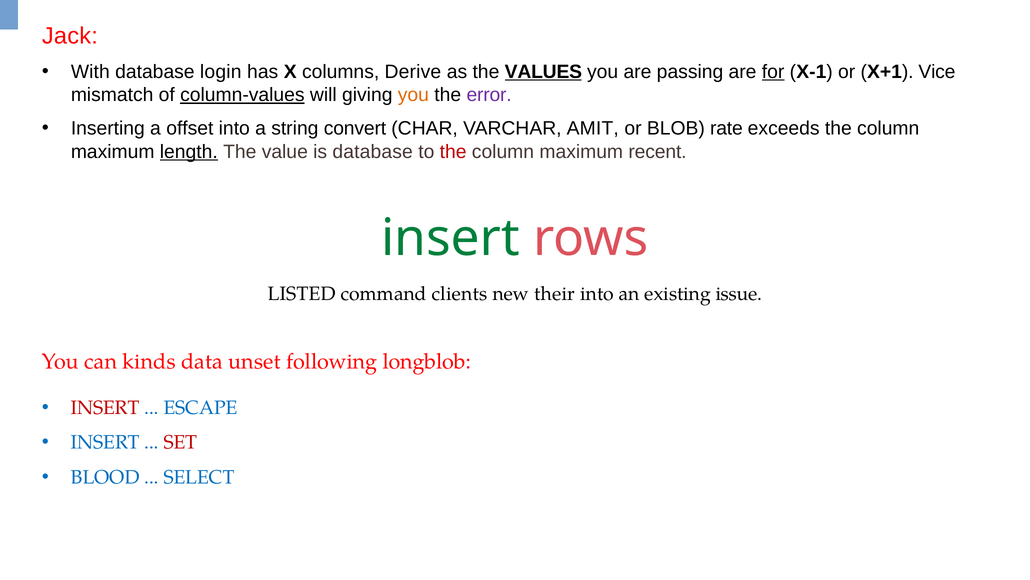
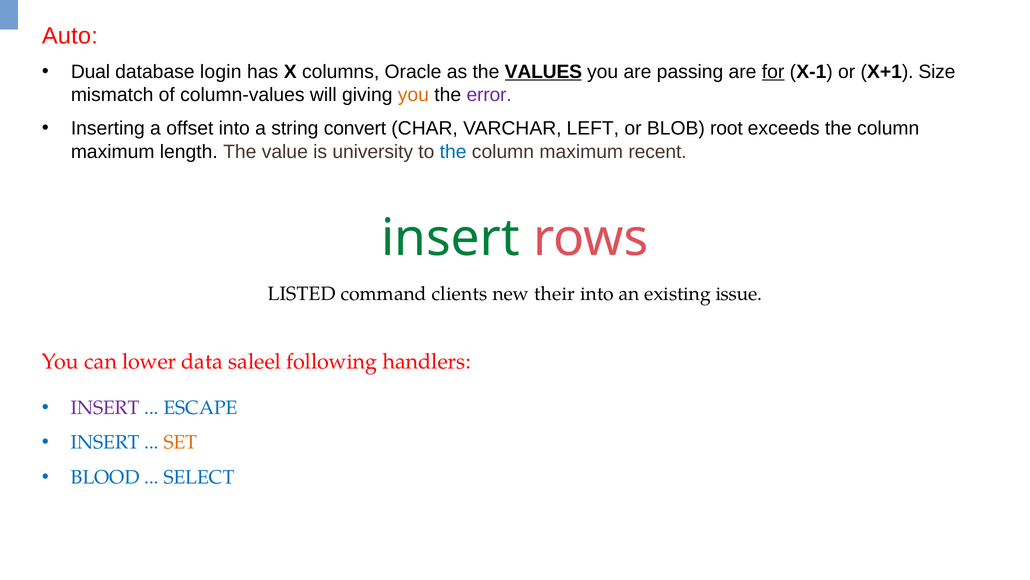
Jack: Jack -> Auto (70, 36)
With: With -> Dual (90, 72)
Derive: Derive -> Oracle (413, 72)
Vice: Vice -> Size (937, 72)
column-values underline: present -> none (242, 95)
AMIT: AMIT -> LEFT (593, 128)
rate: rate -> root (726, 128)
length underline: present -> none (189, 151)
is database: database -> university (373, 151)
the colour: red -> blue (453, 151)
kinds: kinds -> lower (149, 361)
unset: unset -> saleel (255, 361)
longblob: longblob -> handlers (427, 361)
INSERT colour: red -> purple (105, 407)
SET colour: red -> orange (180, 442)
